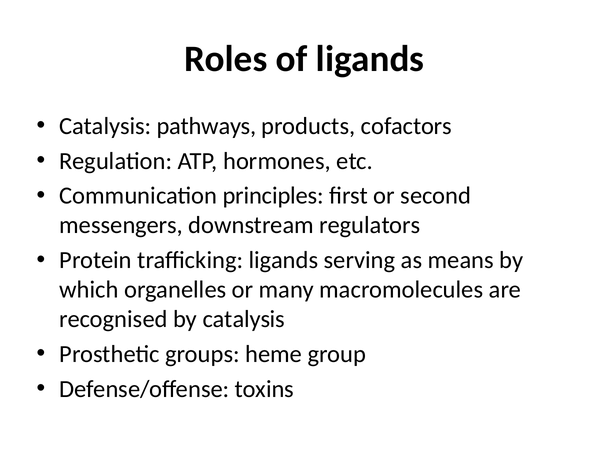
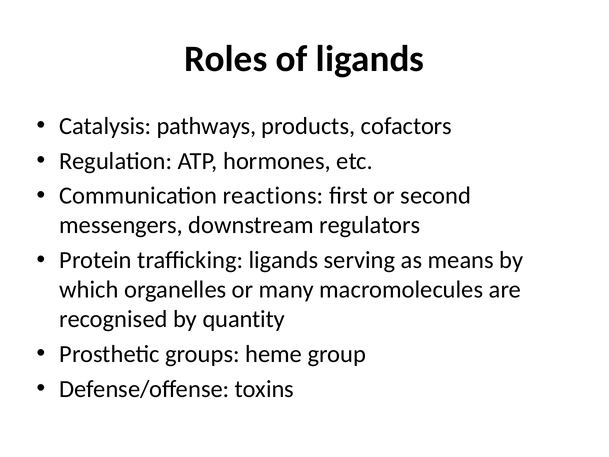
principles: principles -> reactions (273, 196)
by catalysis: catalysis -> quantity (244, 319)
